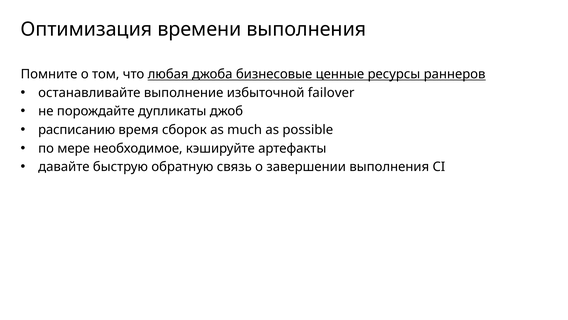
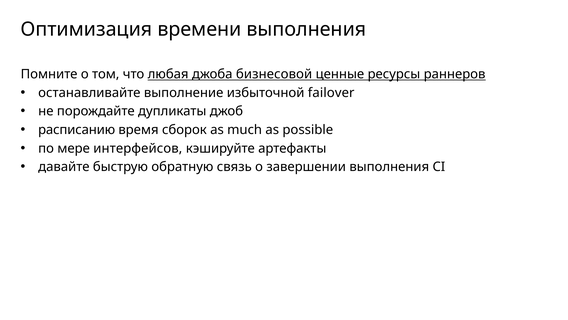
бизнесовые: бизнесовые -> бизнесовой (274, 74)
необходимое: необходимое -> интерфейсов (138, 148)
